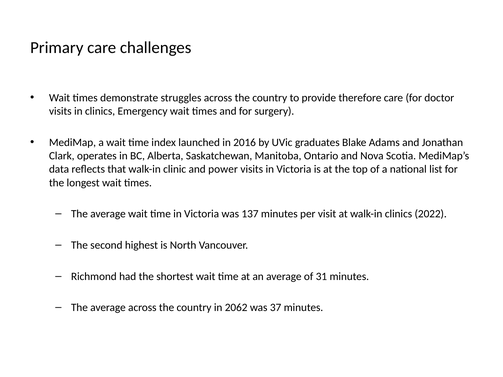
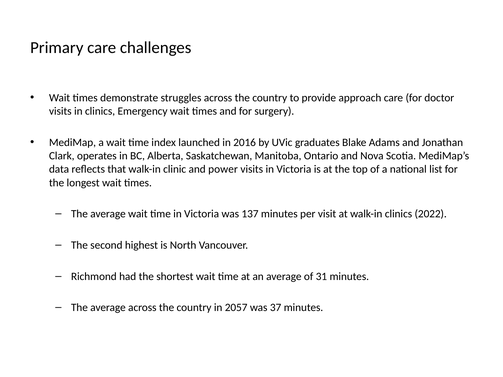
therefore: therefore -> approach (360, 98)
2062: 2062 -> 2057 (236, 308)
